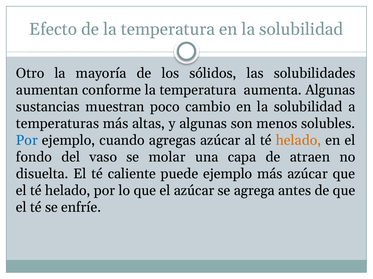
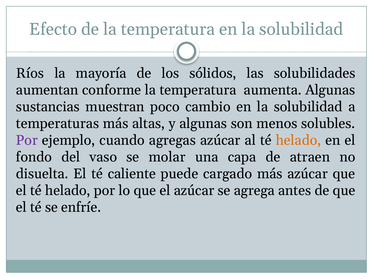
Otro: Otro -> Ríos (30, 74)
Por colour: blue -> purple (27, 141)
puede ejemplo: ejemplo -> cargado (228, 174)
